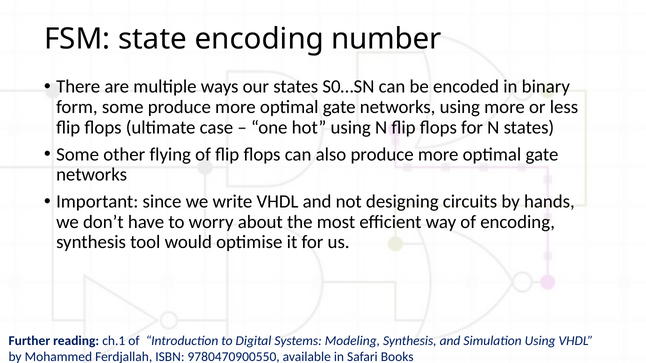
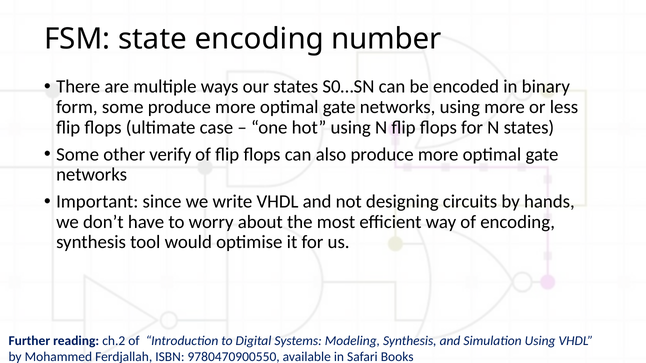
flying: flying -> verify (170, 155)
ch.1: ch.1 -> ch.2 (114, 341)
